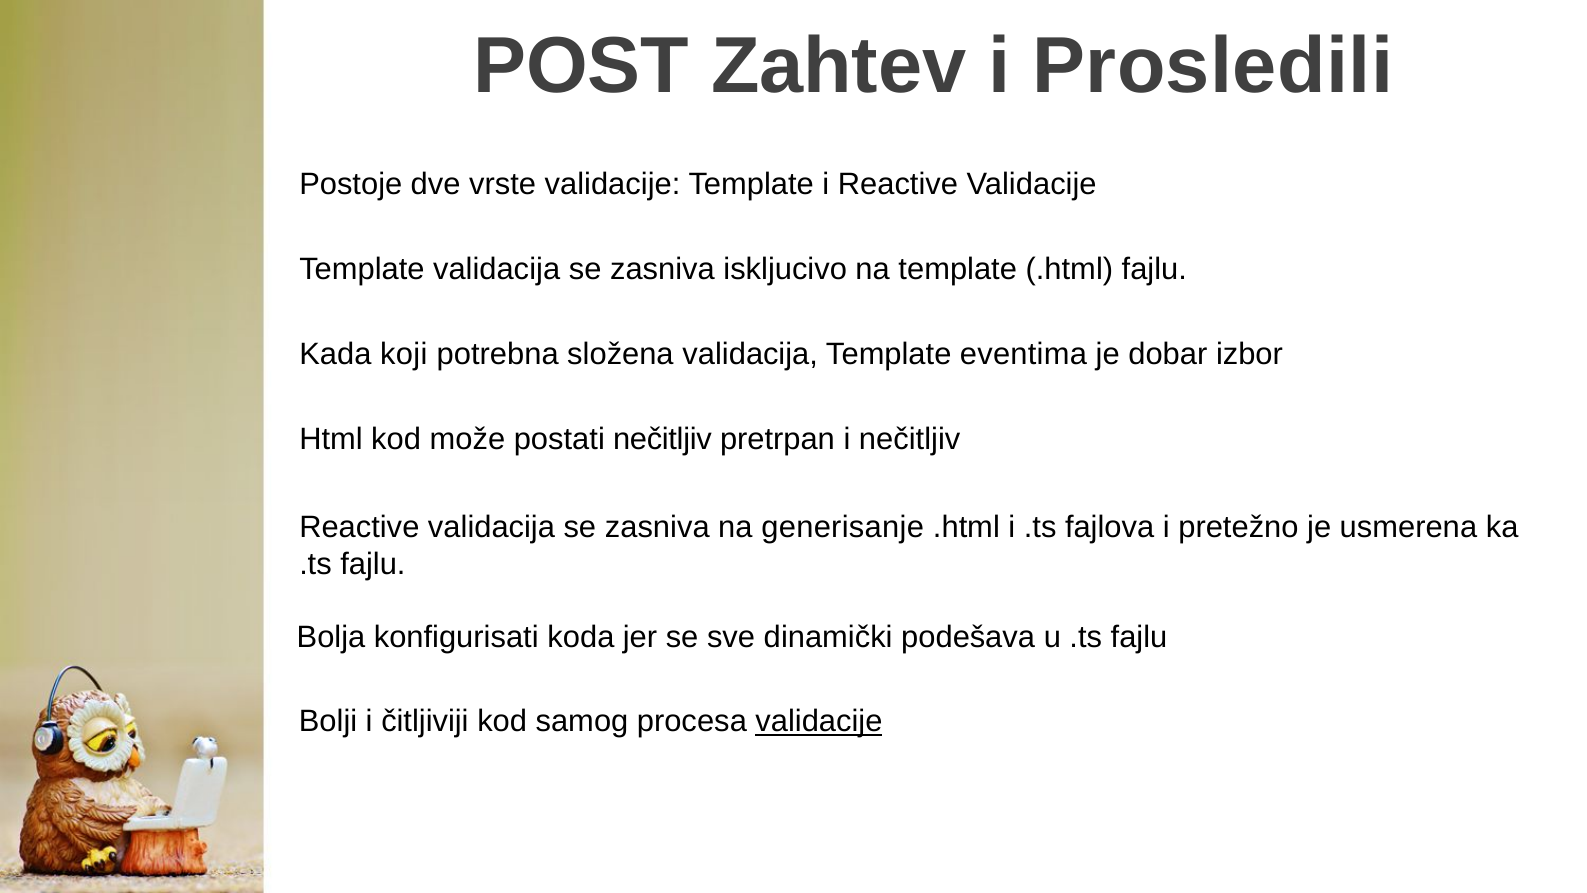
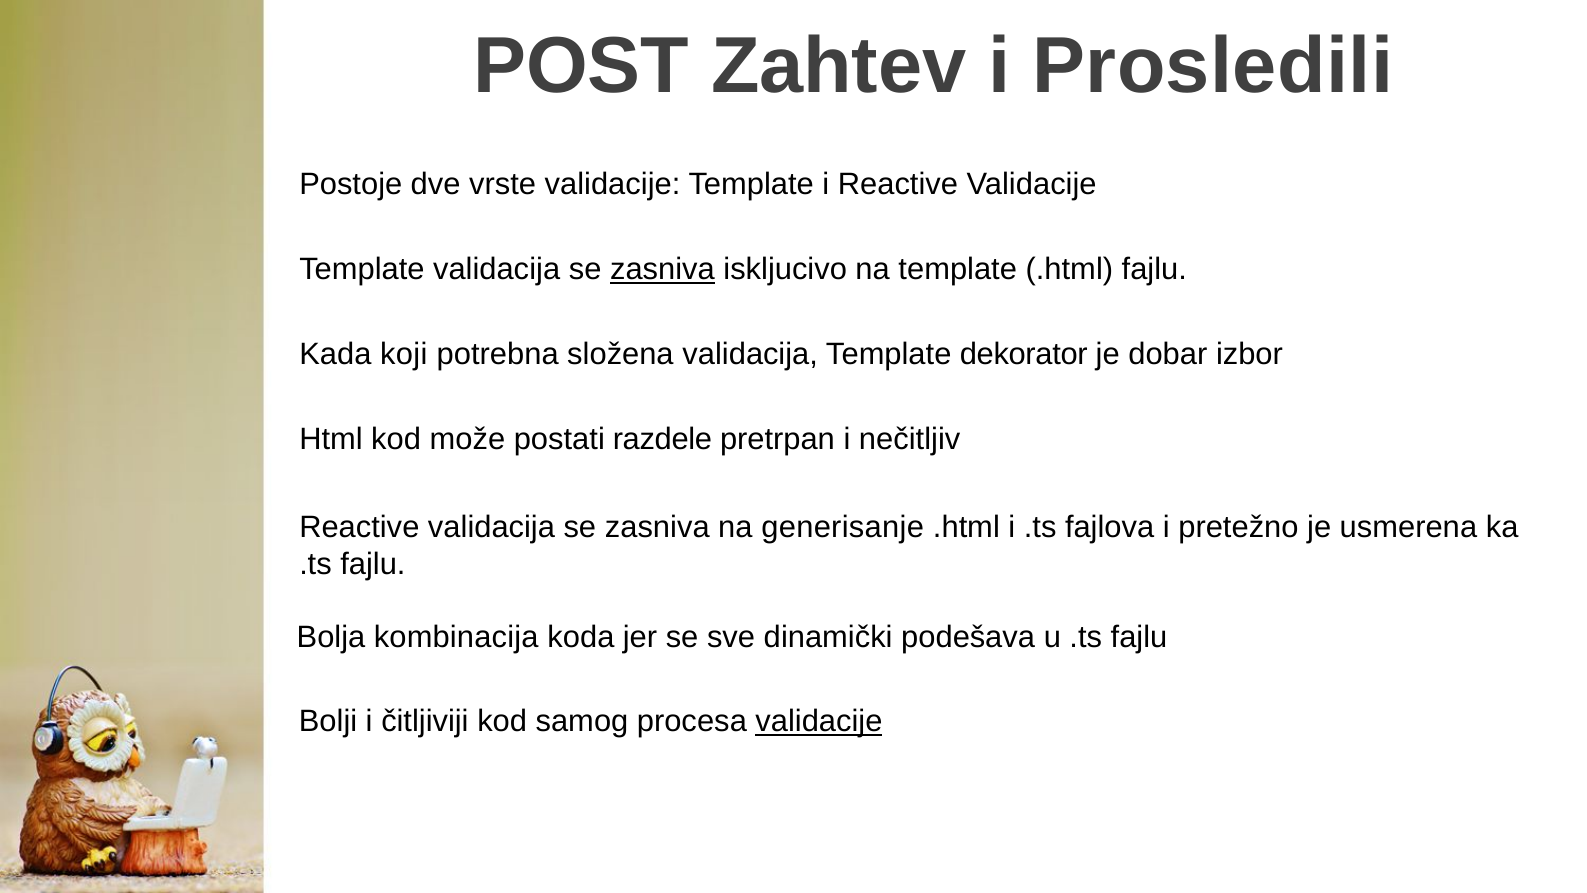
zasniva underline: none -> present (662, 269)
eventima: eventima -> dekorator (1024, 354)
postati nečitljiv: nečitljiv -> razdele (662, 440)
konfigurisati: konfigurisati -> kombinacija (456, 637)
